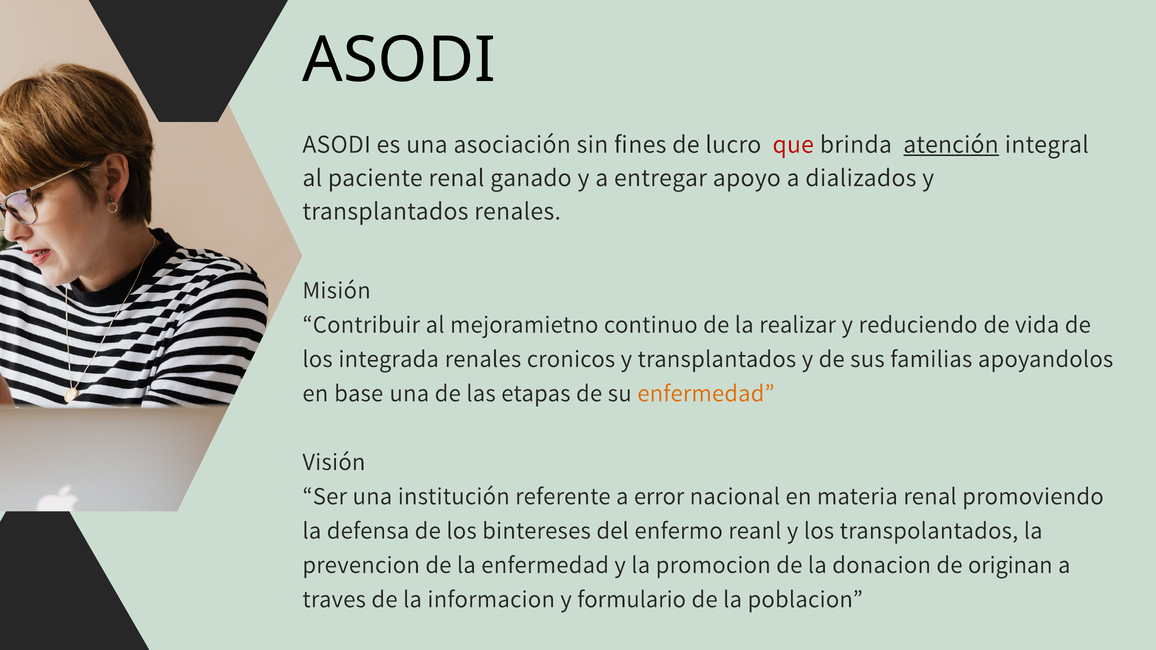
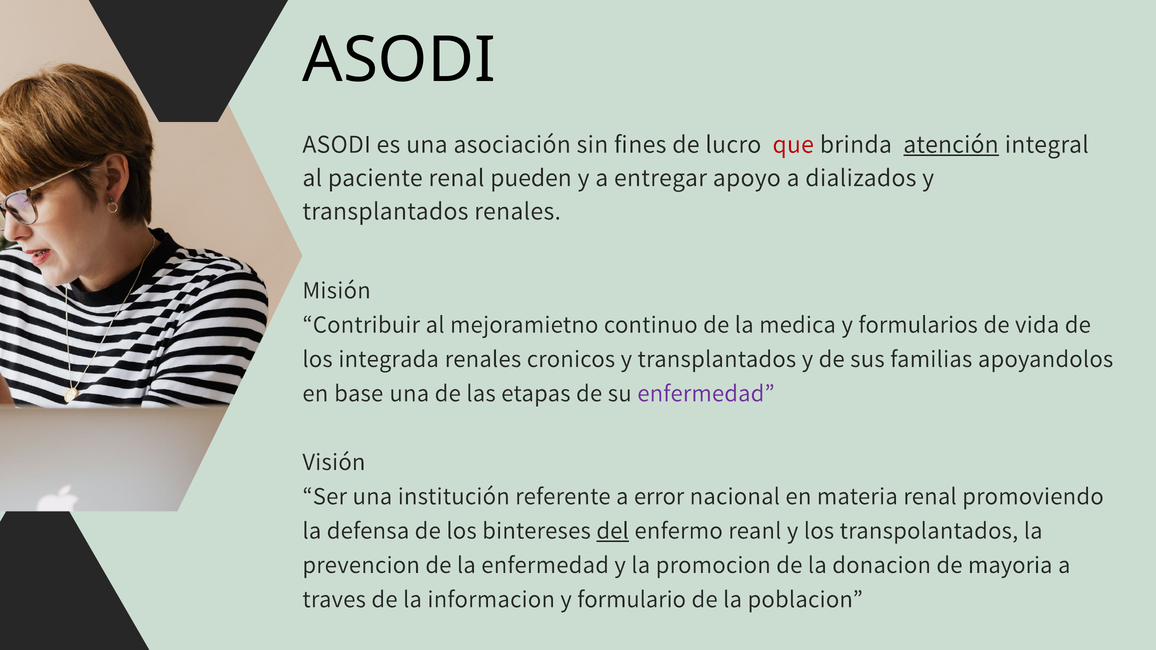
ganado: ganado -> pueden (531, 178)
realizar: realizar -> medica (798, 325)
reduciendo: reduciendo -> formularios (918, 325)
enfermedad colour: orange -> purple (706, 393)
del underline: none -> present (613, 531)
originan: originan -> mayoria (1010, 565)
